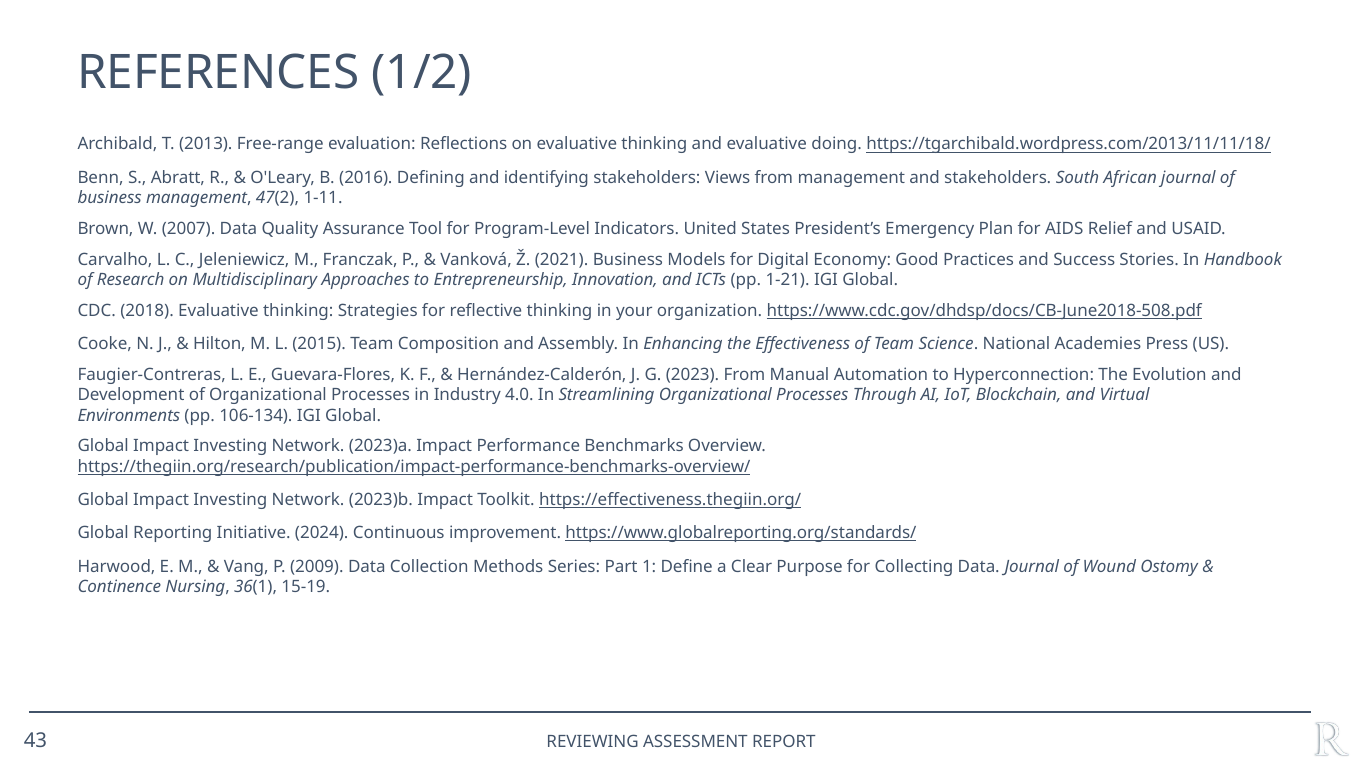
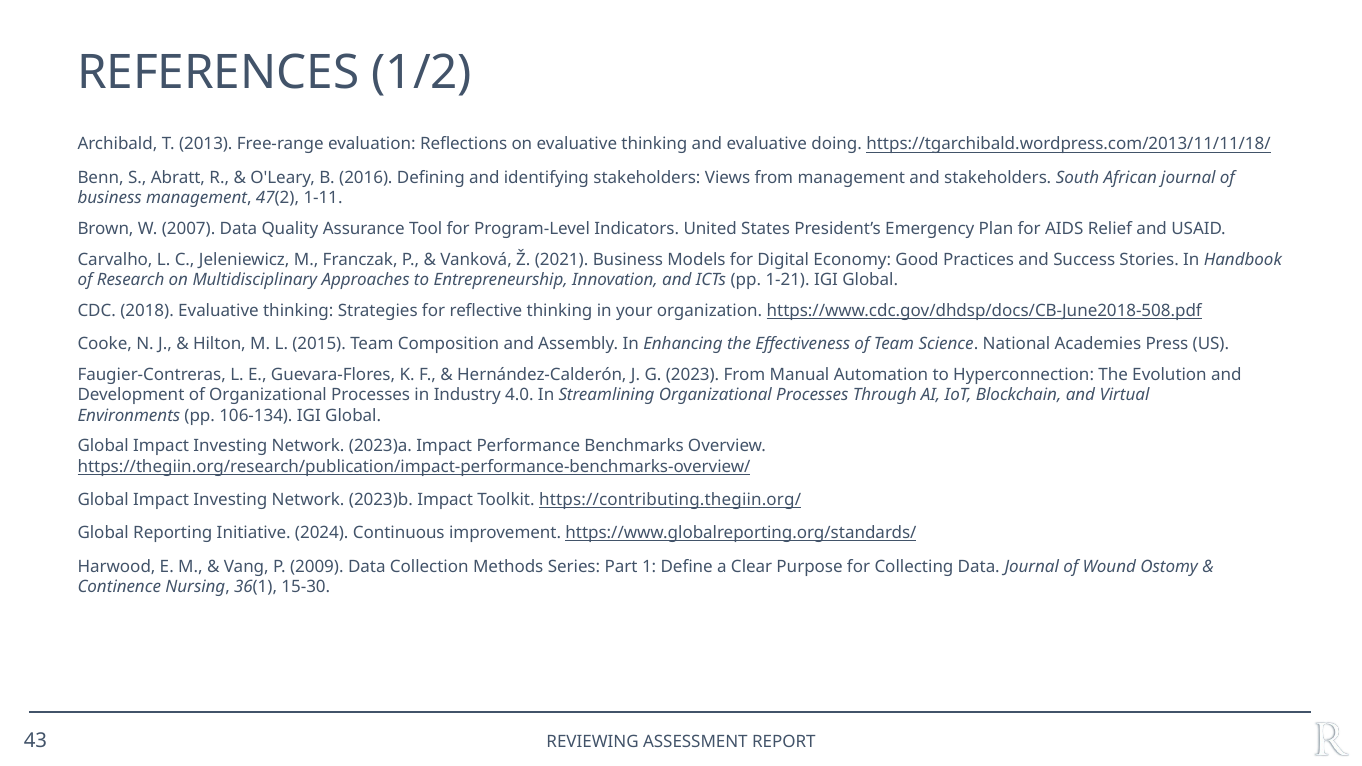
https://effectiveness.thegiin.org/: https://effectiveness.thegiin.org/ -> https://contributing.thegiin.org/ (670, 500)
15-19: 15-19 -> 15-30 (306, 587)
